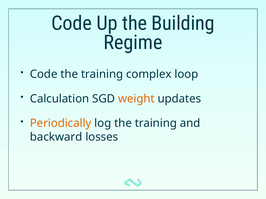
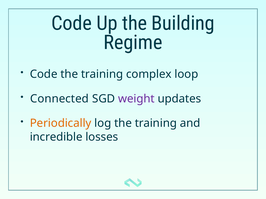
Calculation: Calculation -> Connected (59, 99)
weight colour: orange -> purple (136, 99)
backward: backward -> incredible (56, 137)
